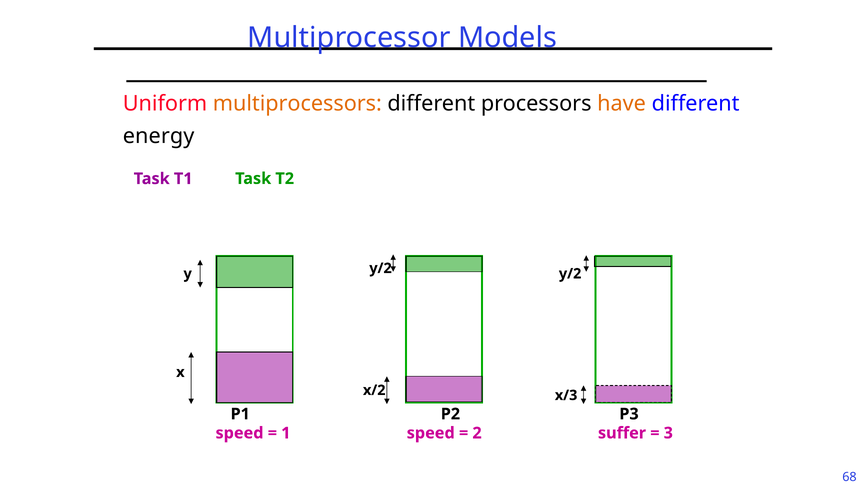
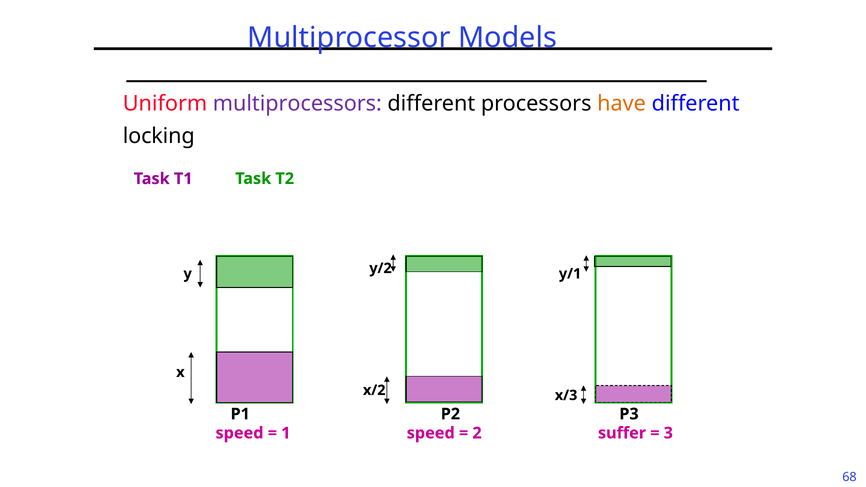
multiprocessors colour: orange -> purple (297, 104)
energy: energy -> locking (159, 136)
y/2 y/2: y/2 -> y/1 (570, 274)
